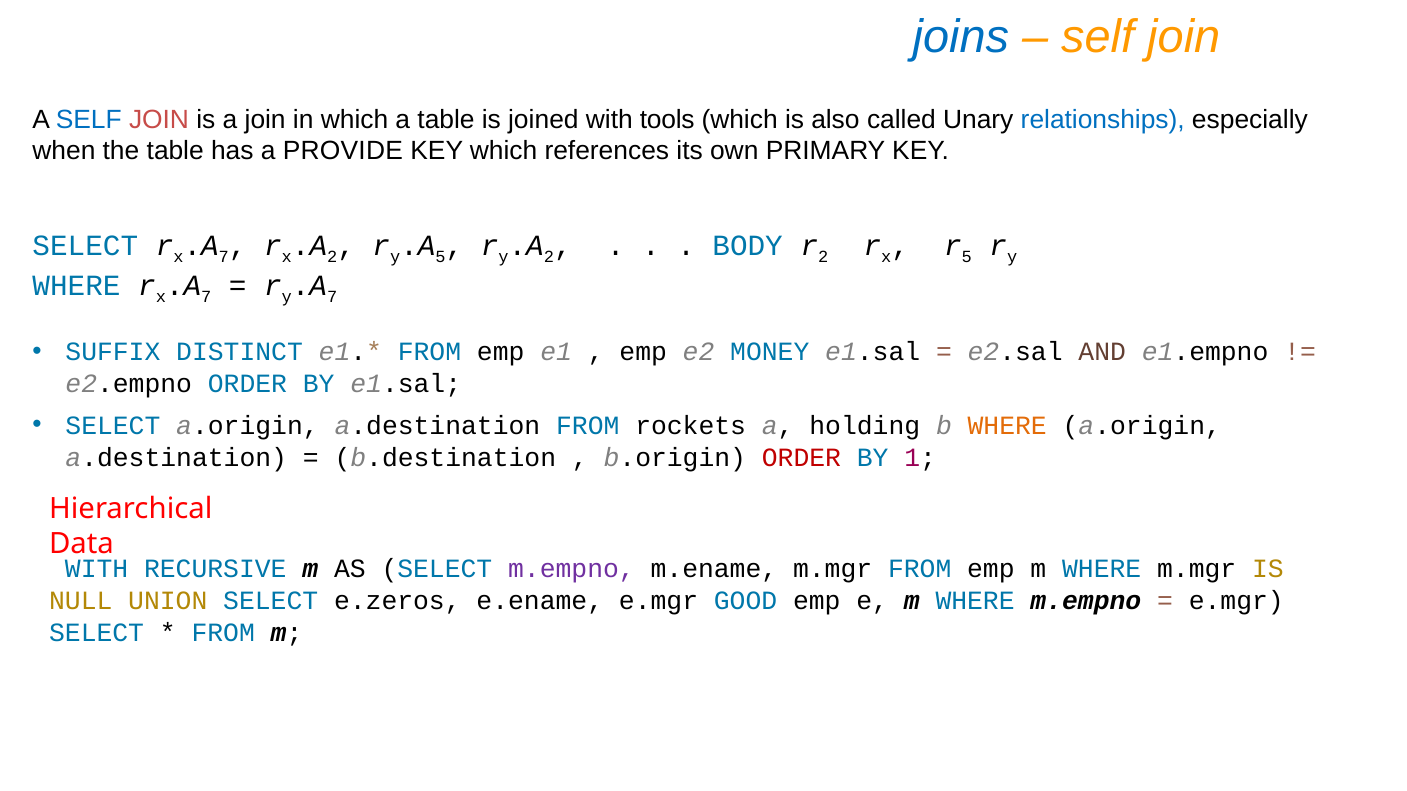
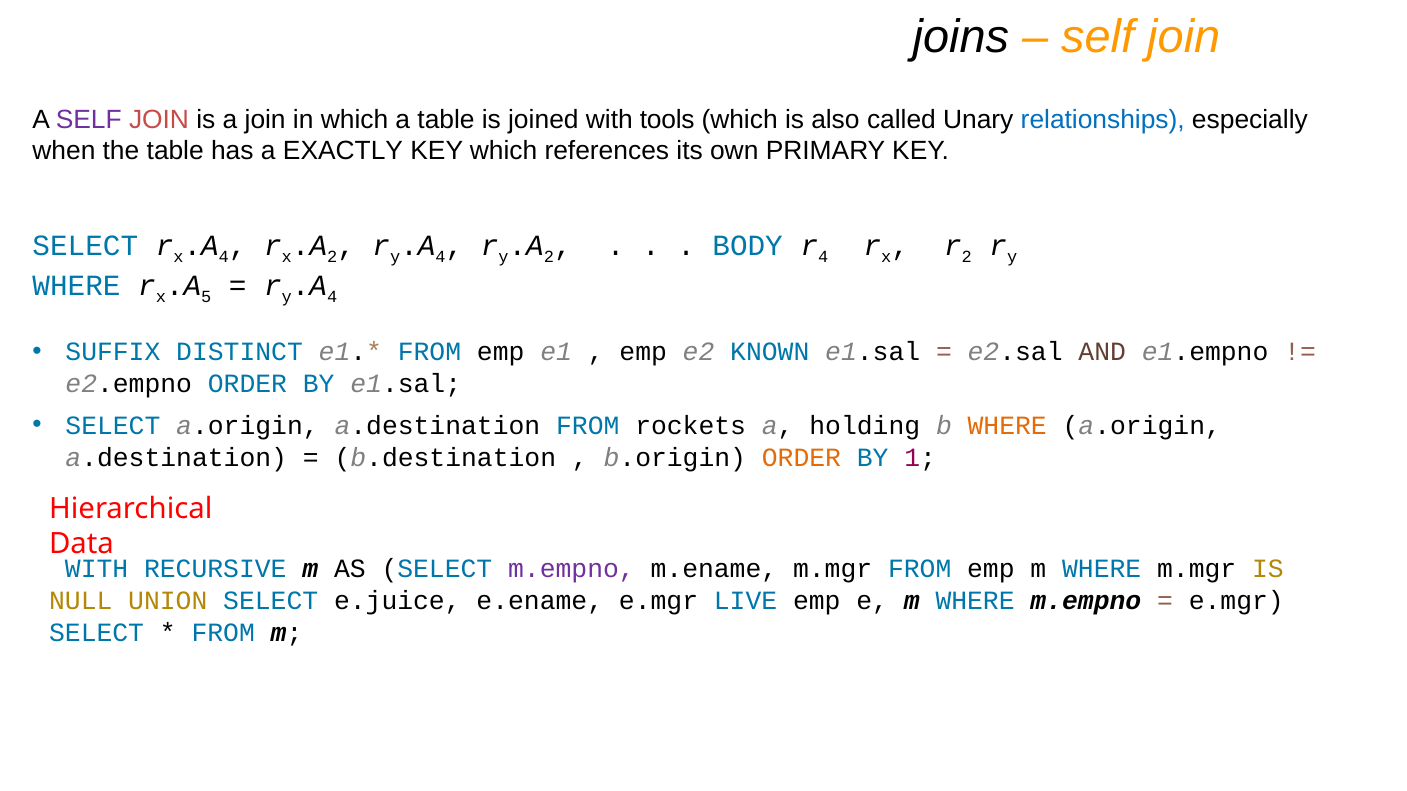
joins colour: blue -> black (961, 37)
SELF colour: blue -> purple (89, 120)
PROVIDE: PROVIDE -> EXACTLY (343, 151)
7: 7 -> 4 (224, 257)
5: 5 -> 4 (441, 257)
2: 2 -> 4 (823, 257)
5: 5 -> 2 (967, 257)
7: 7 -> 5 (206, 297)
7: 7 -> 4 (332, 297)
MONEY: MONEY -> KNOWN (770, 352)
ORDER colour: red -> orange (801, 458)
e.zeros: e.zeros -> e.juice (397, 601)
GOOD: GOOD -> LIVE (746, 601)
